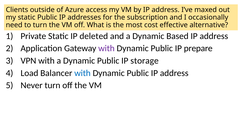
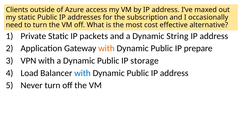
deleted: deleted -> packets (94, 36)
Based: Based -> String (177, 36)
with colour: purple -> orange (106, 48)
